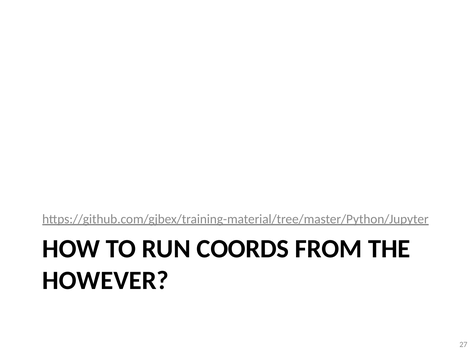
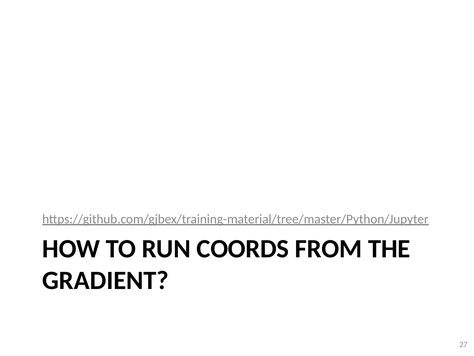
HOWEVER: HOWEVER -> GRADIENT (105, 280)
